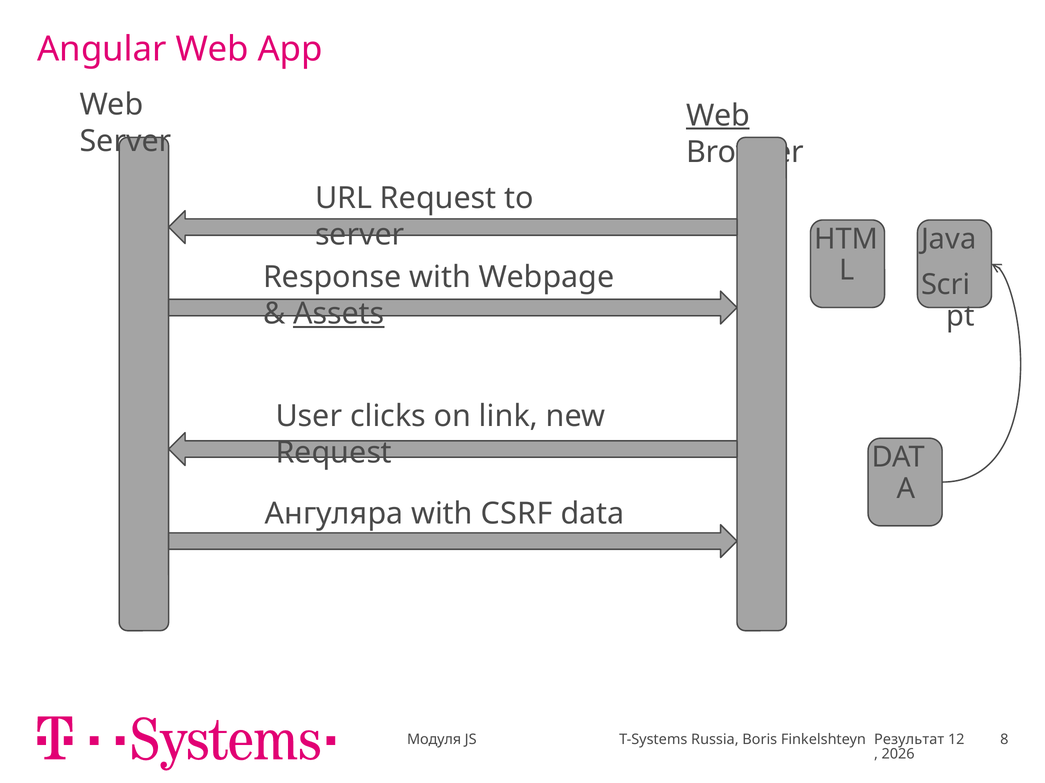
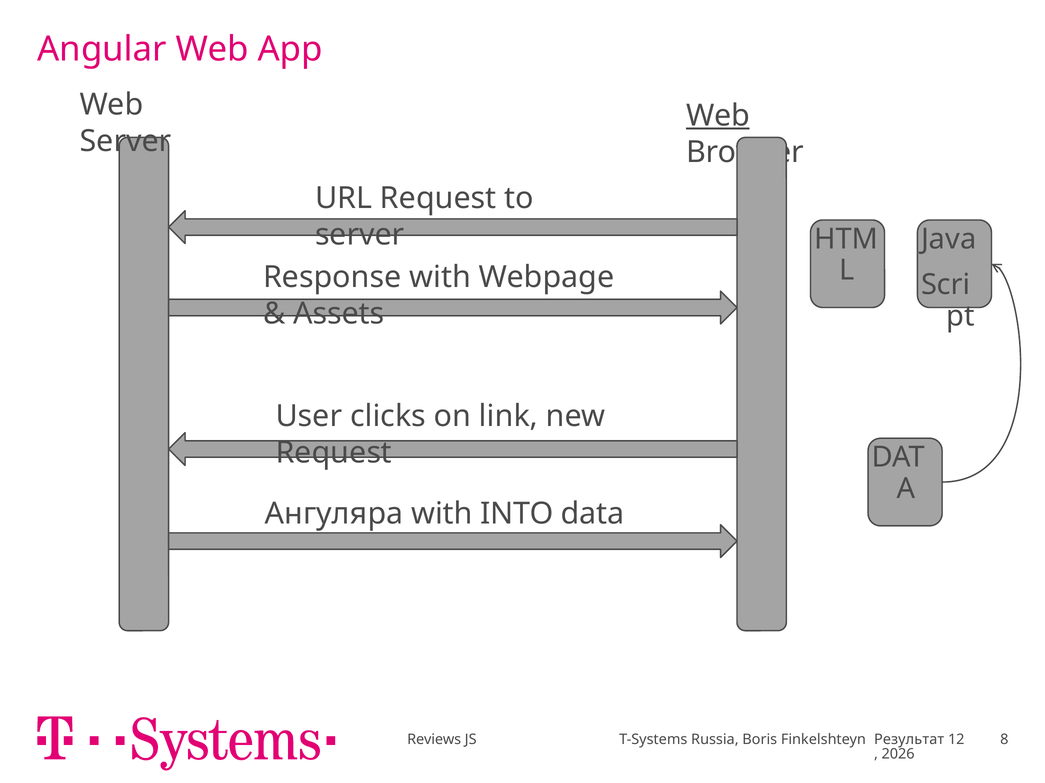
Assets underline: present -> none (339, 314)
CSRF: CSRF -> INTO (517, 514)
Модуля: Модуля -> Reviews (434, 740)
